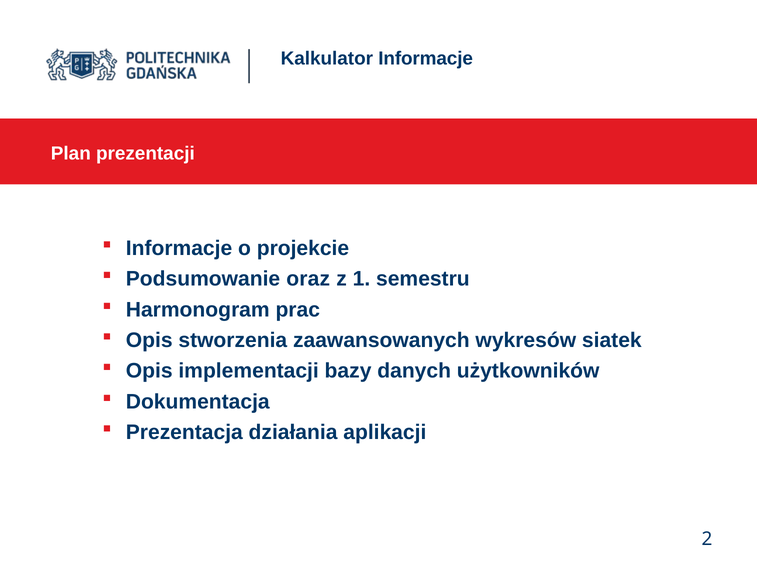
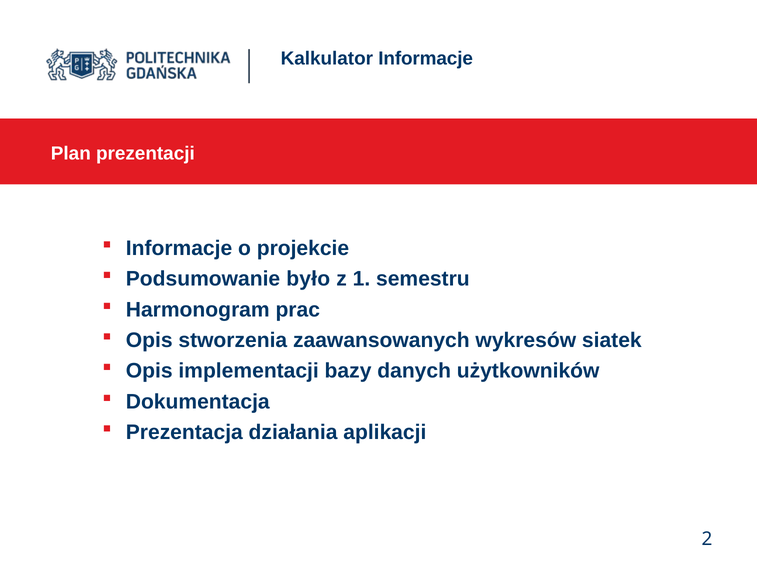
oraz: oraz -> było (308, 279)
